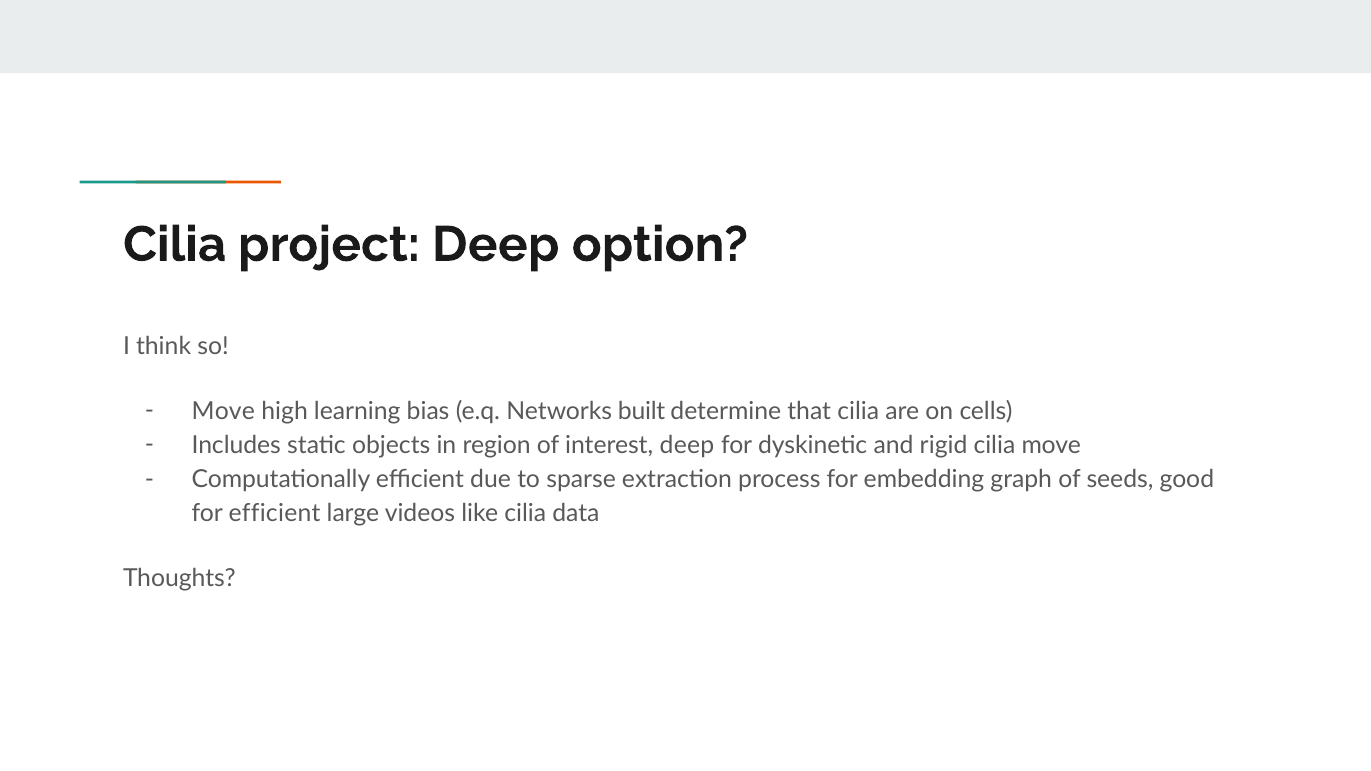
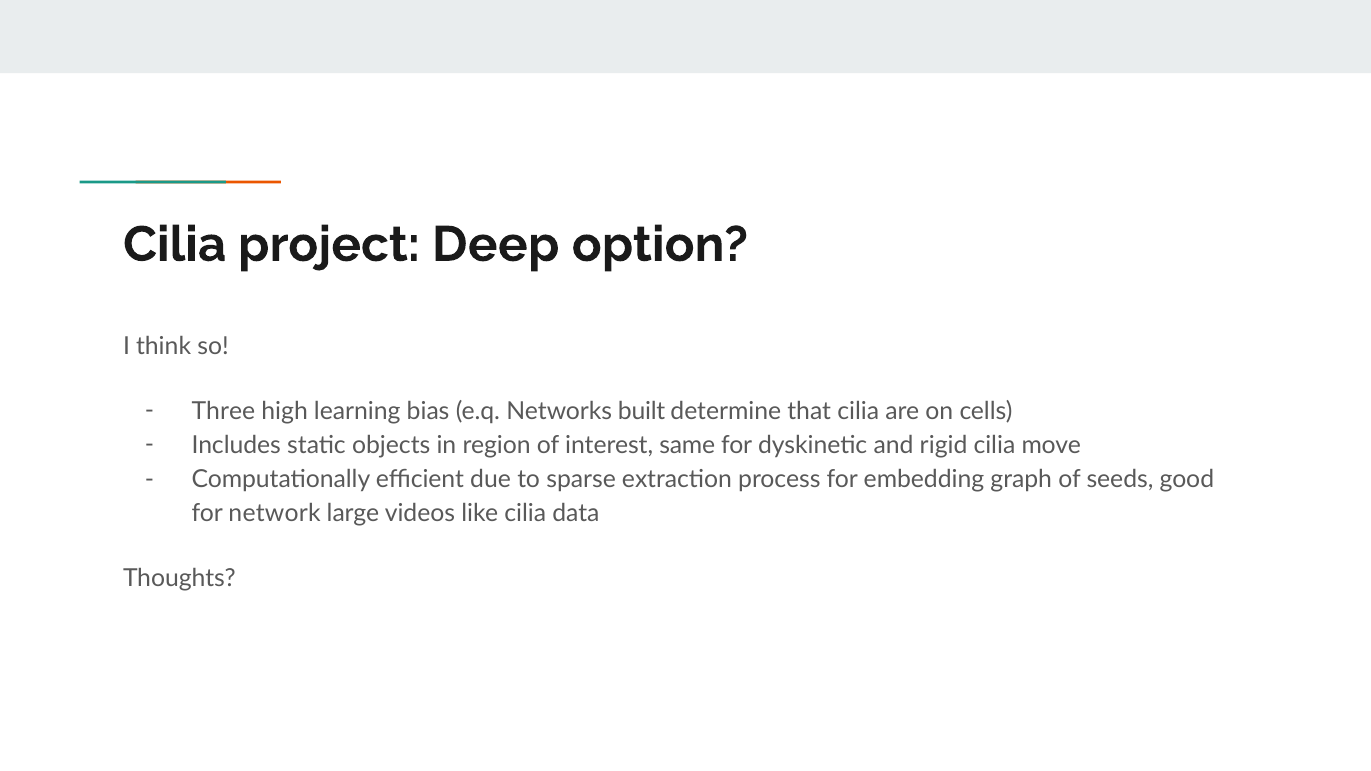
Move: Move -> Three (223, 411)
interest deep: deep -> same (687, 445)
for efficient: efficient -> network (275, 514)
